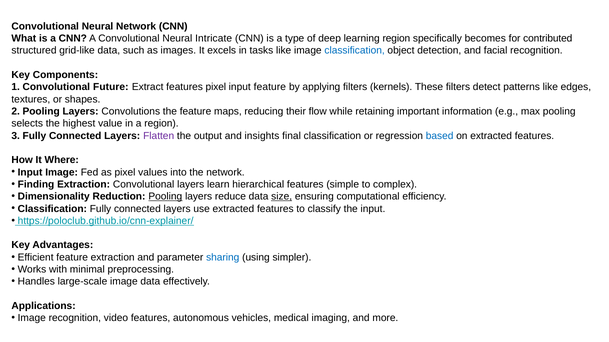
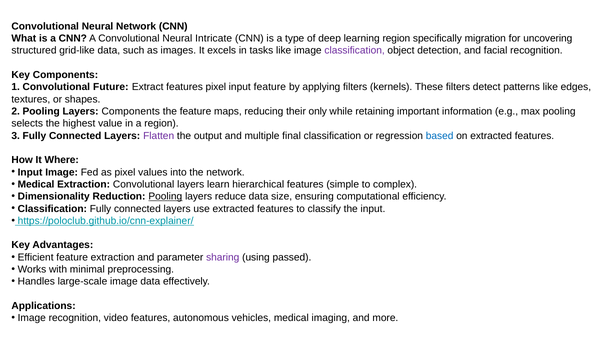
becomes: becomes -> migration (485, 38)
contributed: contributed -> uncovering (548, 38)
classification colour: blue -> purple (355, 51)
Layers Convolutions: Convolutions -> Components (131, 112)
flow: flow -> only (318, 112)
insights: insights -> multiple (262, 136)
Finding: Finding -> Medical (36, 185)
size underline: present -> none (282, 197)
sharing colour: blue -> purple (223, 258)
simpler: simpler -> passed (292, 258)
